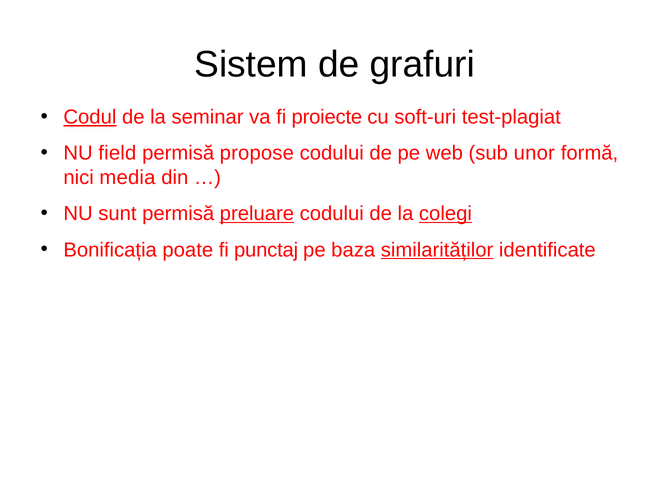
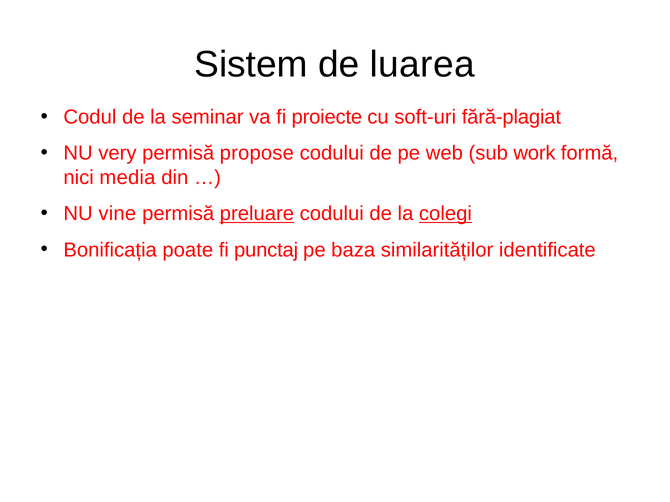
grafuri: grafuri -> luarea (422, 65)
Codul underline: present -> none (90, 117)
test-plagiat: test-plagiat -> fără-plagiat (511, 117)
field: field -> very (117, 153)
unor: unor -> work (534, 153)
sunt: sunt -> vine (117, 214)
similarităților underline: present -> none (437, 250)
